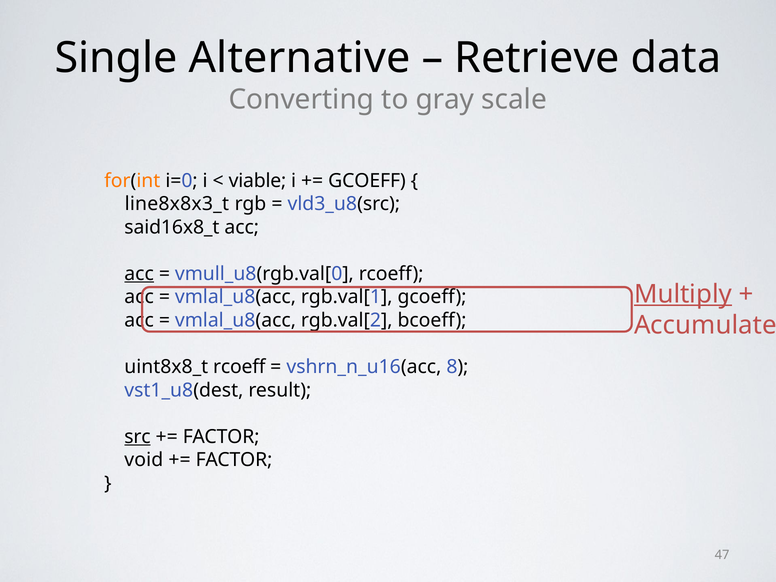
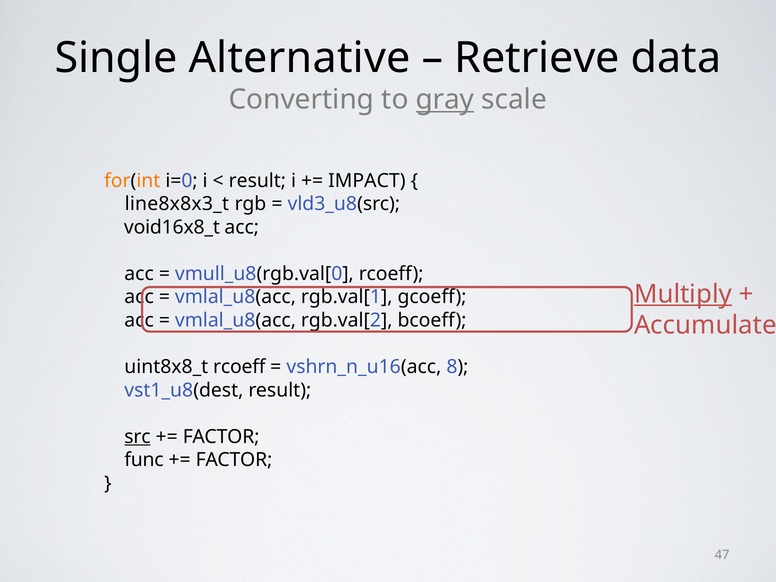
gray underline: none -> present (445, 100)
viable: viable -> result (257, 181)
GCOEFF: GCOEFF -> IMPACT (367, 181)
said16x8_t: said16x8_t -> void16x8_t (172, 227)
acc underline: present -> none (139, 274)
void: void -> func (144, 460)
